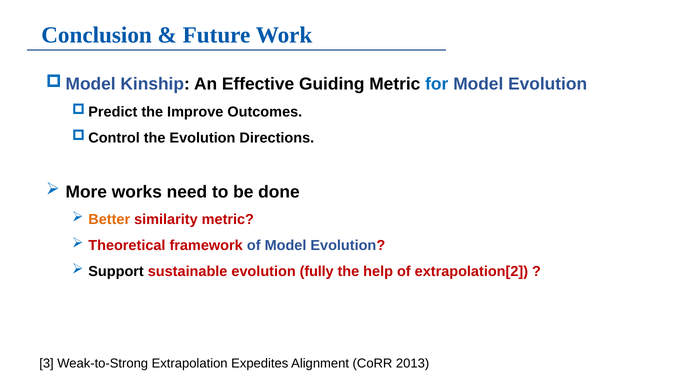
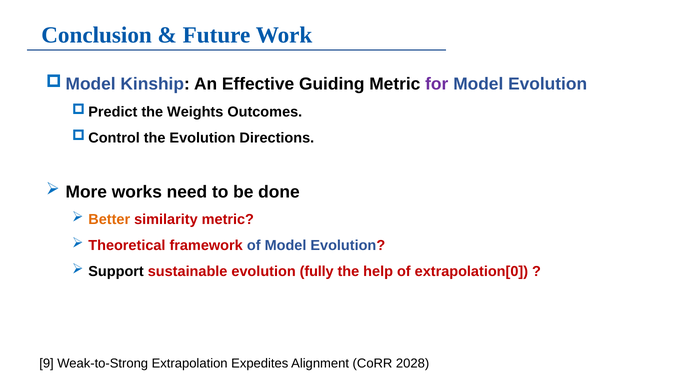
for colour: blue -> purple (437, 84)
Improve: Improve -> Weights (195, 112)
extrapolation[2: extrapolation[2 -> extrapolation[0 (471, 272)
3: 3 -> 9 (47, 364)
2013: 2013 -> 2028 (413, 364)
